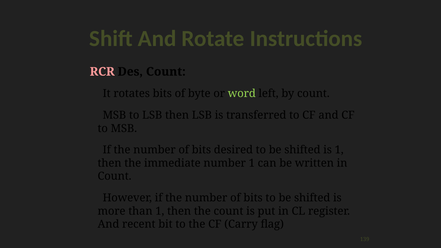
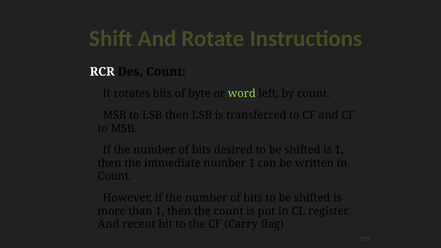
RCR colour: pink -> white (102, 72)
